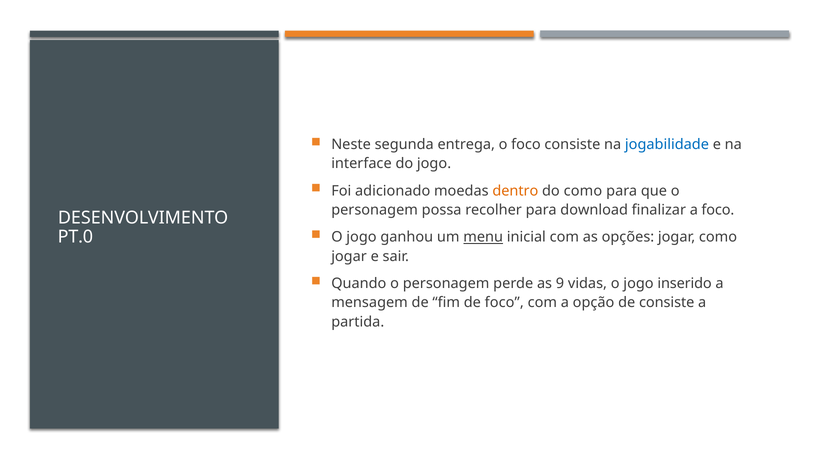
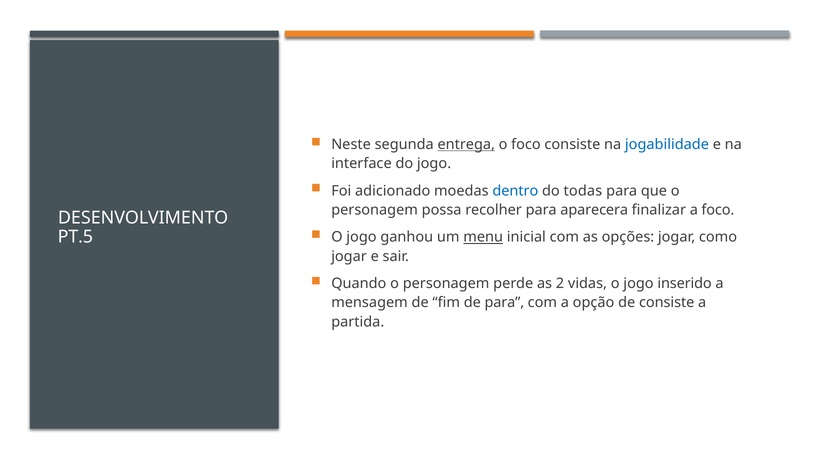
entrega underline: none -> present (466, 145)
dentro colour: orange -> blue (515, 191)
do como: como -> todas (583, 191)
download: download -> aparecera (594, 210)
PT.0: PT.0 -> PT.5 (75, 237)
9: 9 -> 2 (560, 284)
de foco: foco -> para (504, 303)
